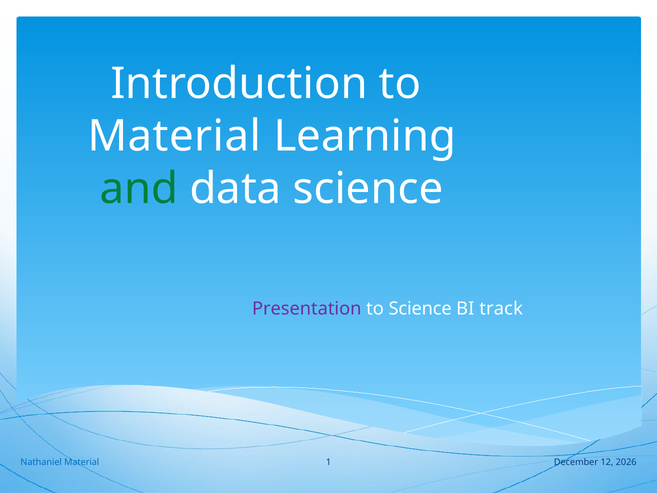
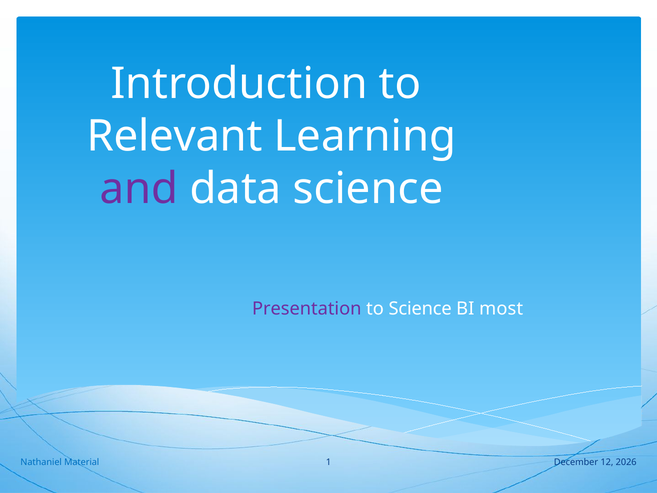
Material: Material -> Relevant (175, 136)
and colour: green -> purple (139, 189)
track: track -> most (501, 308)
